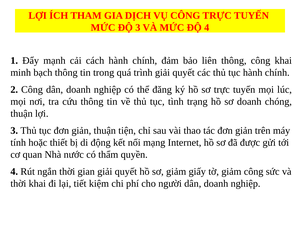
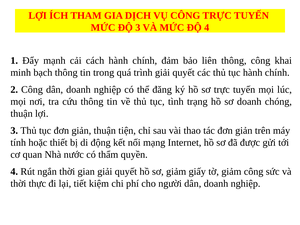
thời khai: khai -> thực (37, 184)
